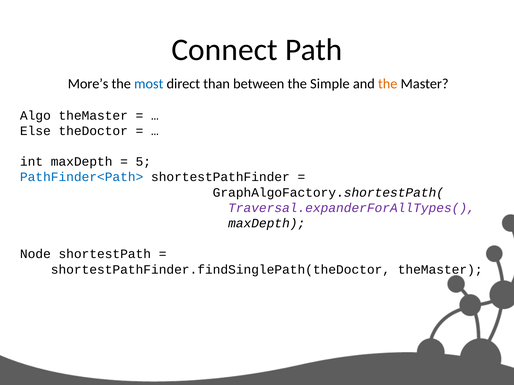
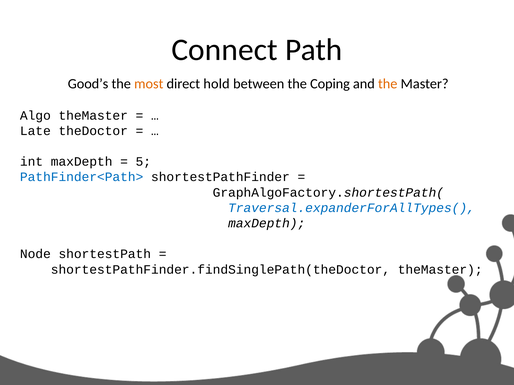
More’s: More’s -> Good’s (88, 84)
most colour: blue -> orange (149, 84)
than: than -> hold (217, 84)
Simple: Simple -> Coping (330, 84)
Else: Else -> Late (35, 131)
Traversal.expanderForAllTypes( colour: purple -> blue (352, 208)
